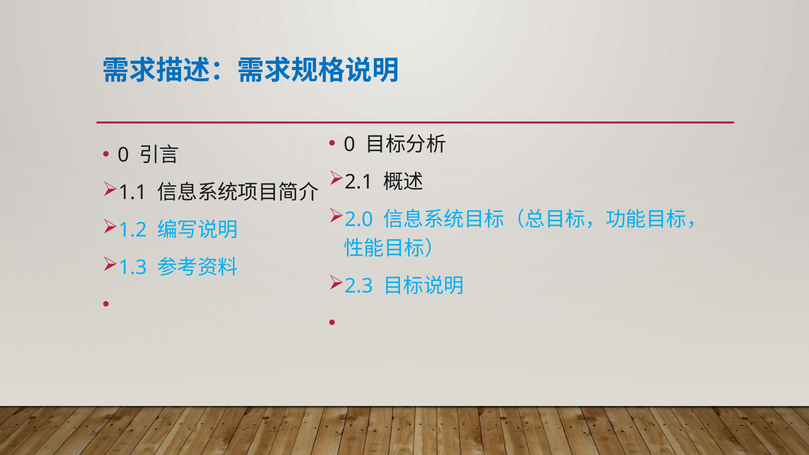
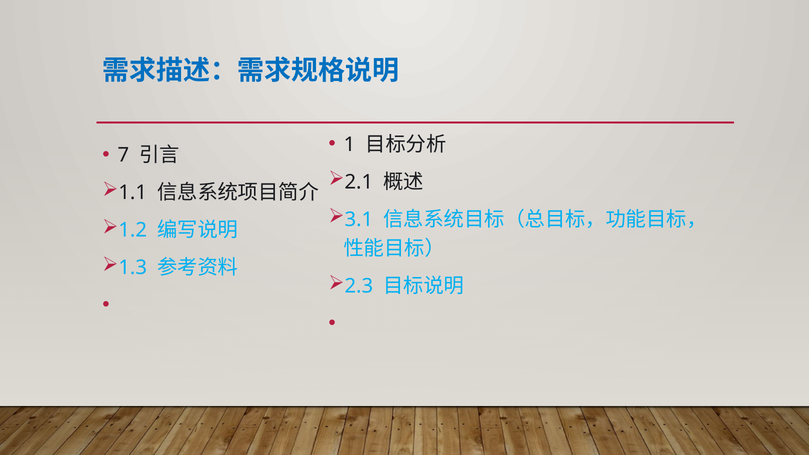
0: 0 -> 1 (349, 144)
0: 0 -> 7 (123, 155)
2.0: 2.0 -> 3.1 (359, 220)
